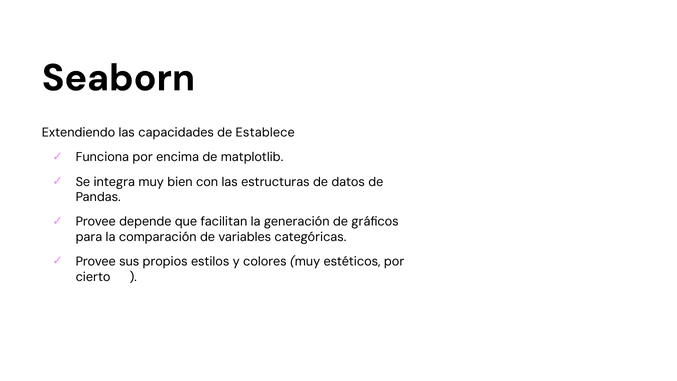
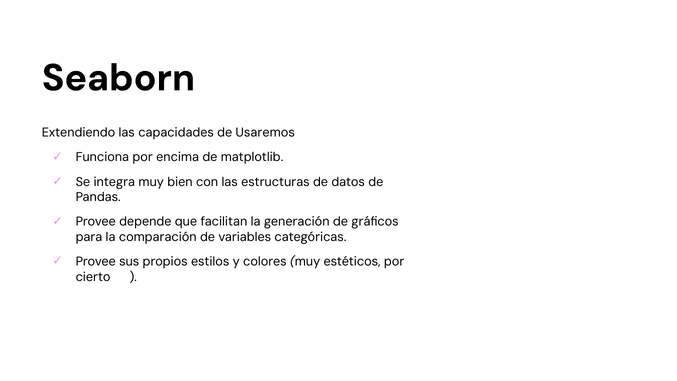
Establece: Establece -> Usaremos (265, 133)
